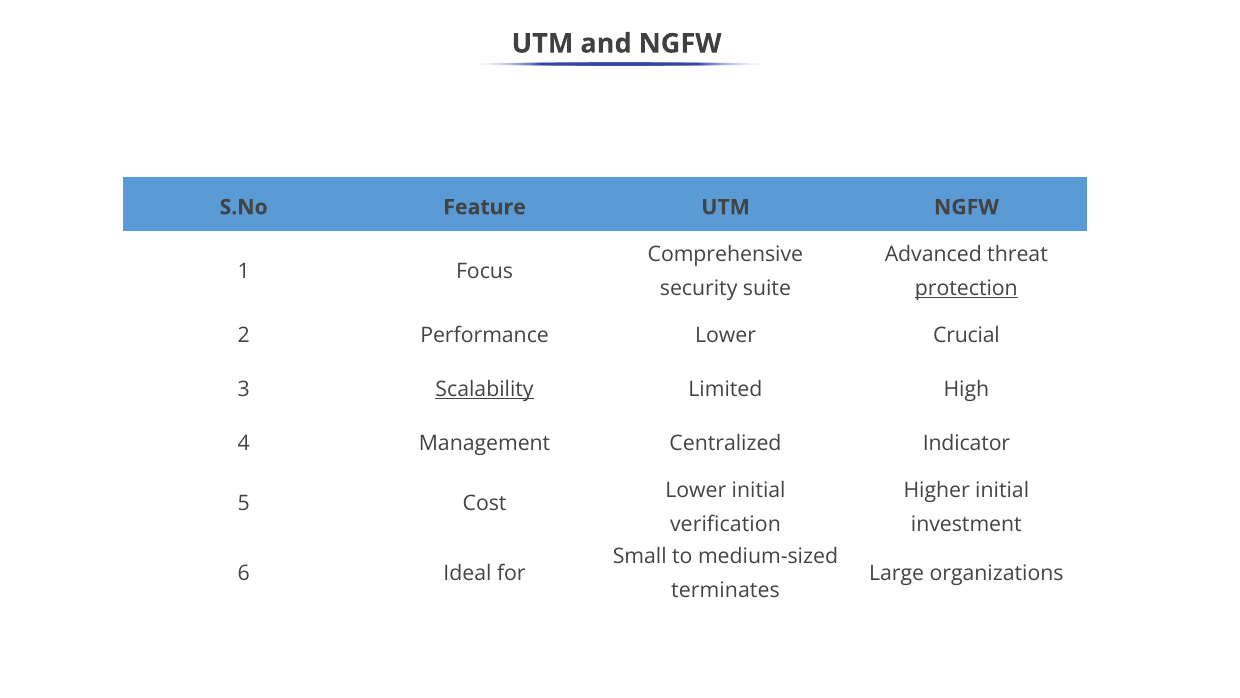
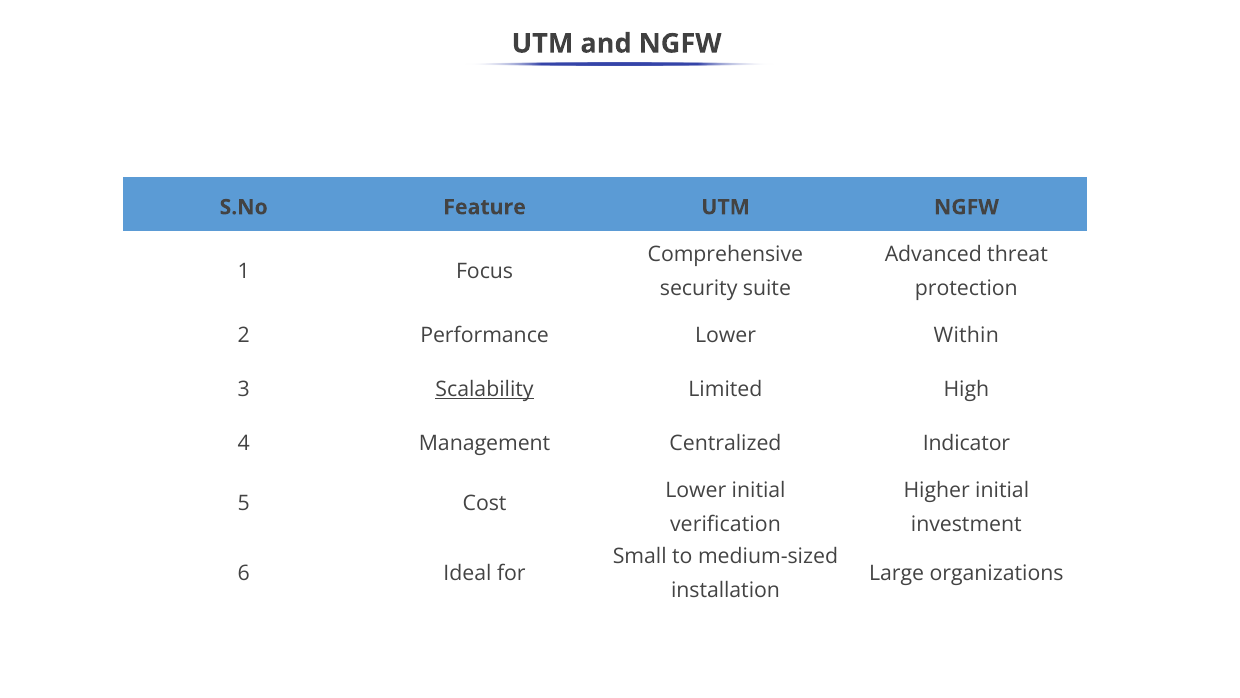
protection underline: present -> none (966, 288)
Crucial: Crucial -> Within (966, 335)
terminates: terminates -> installation (726, 590)
